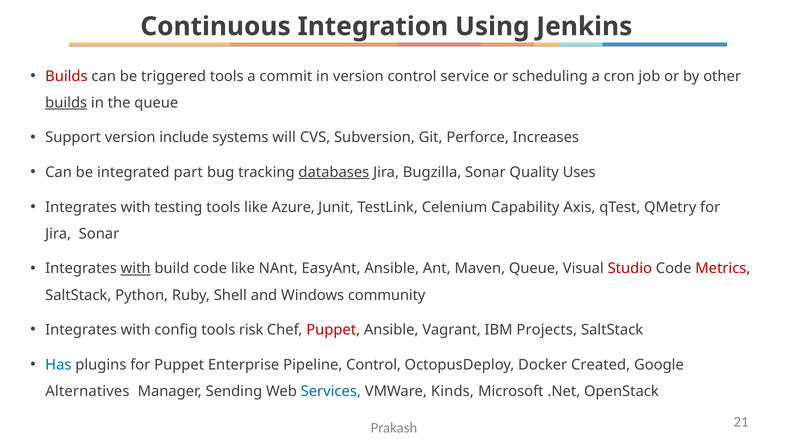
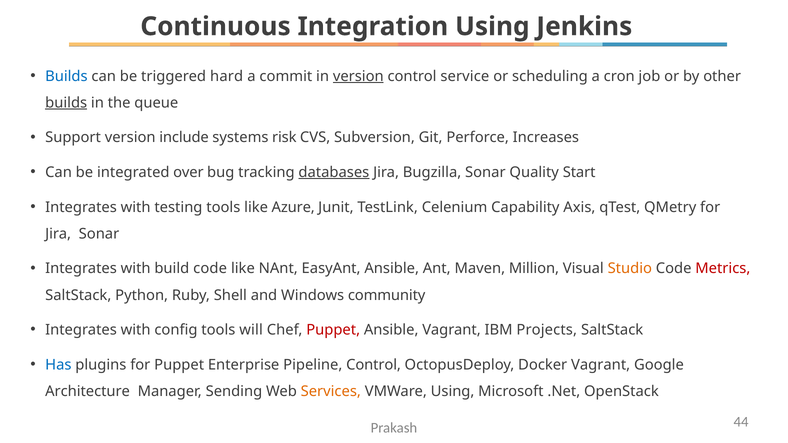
Builds colour: red -> blue (66, 76)
triggered tools: tools -> hard (227, 76)
version underline: none -> present (358, 76)
will: will -> risk (284, 138)
part: part -> over (188, 172)
Uses: Uses -> Start (579, 172)
with underline: present -> none (136, 269)
Maven Queue: Queue -> Million (534, 269)
Studio colour: red -> orange (630, 269)
risk: risk -> will (251, 330)
Docker Created: Created -> Vagrant (601, 365)
Alternatives: Alternatives -> Architecture (88, 392)
Services colour: blue -> orange (331, 392)
VMWare Kinds: Kinds -> Using (453, 392)
21: 21 -> 44 (741, 422)
